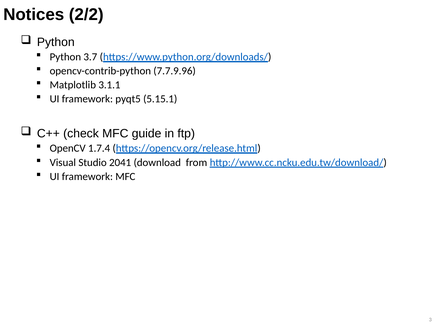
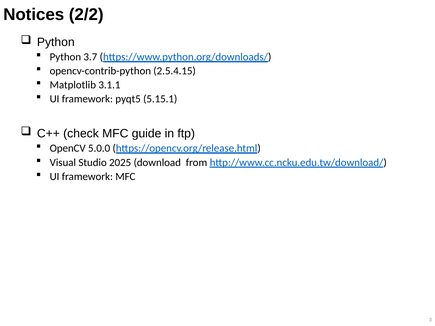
7.7.9.96: 7.7.9.96 -> 2.5.4.15 (175, 71)
1.7.4: 1.7.4 -> 5.0.0 (99, 148)
2041: 2041 -> 2025 (120, 163)
